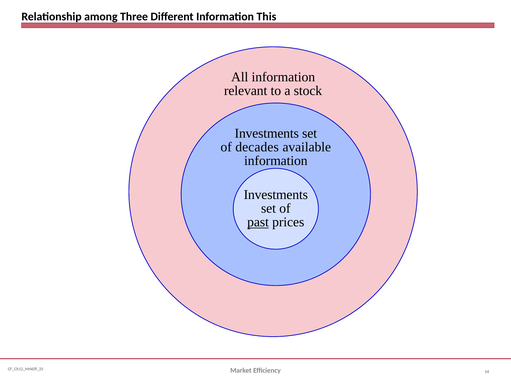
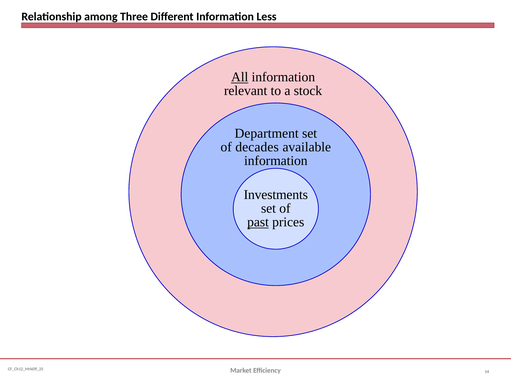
This: This -> Less (267, 17)
All underline: none -> present (240, 77)
Investments: Investments -> Department (267, 133)
